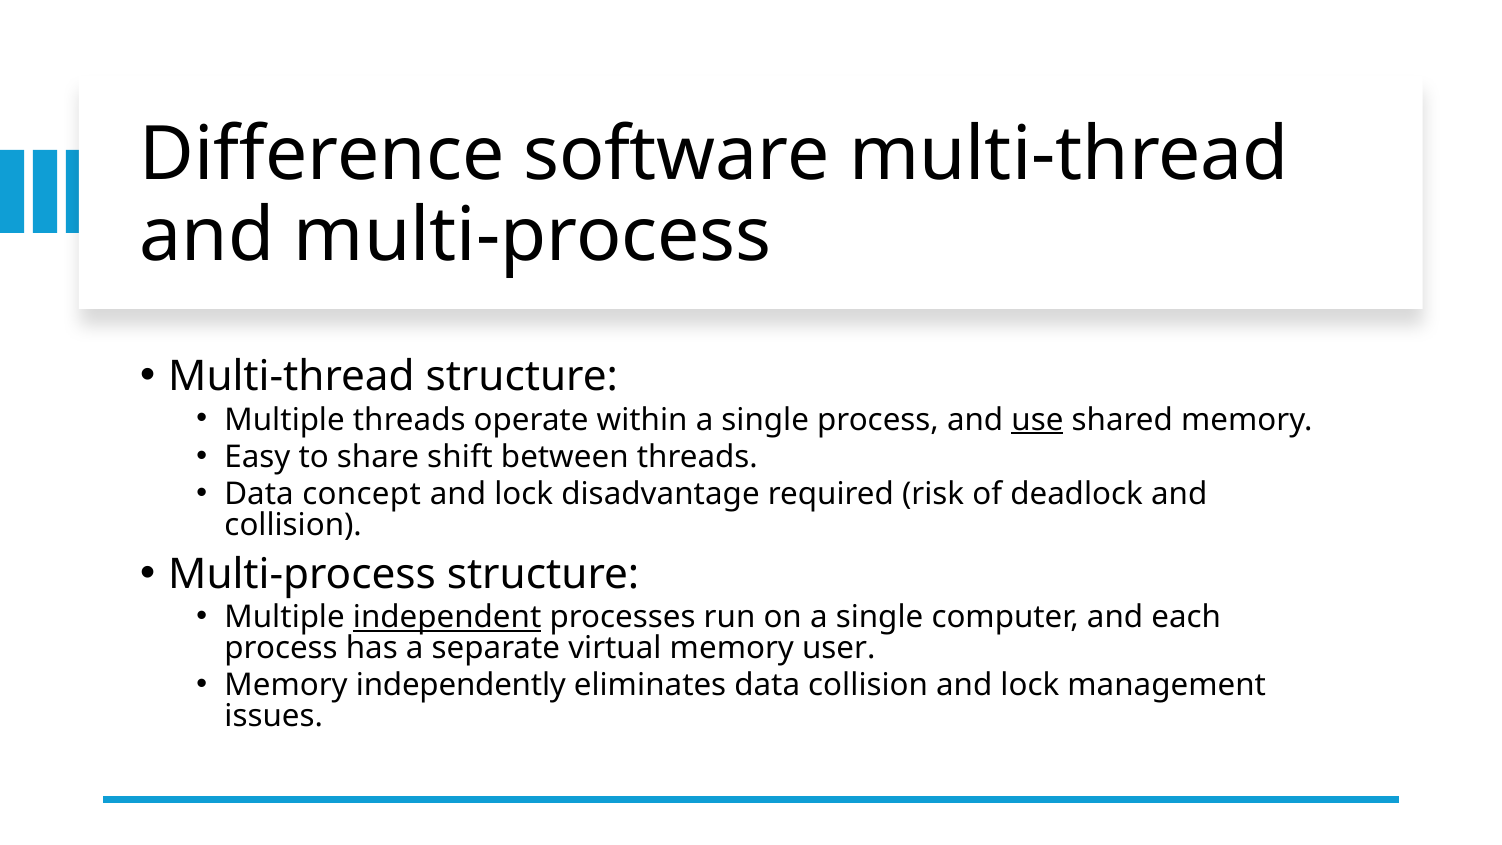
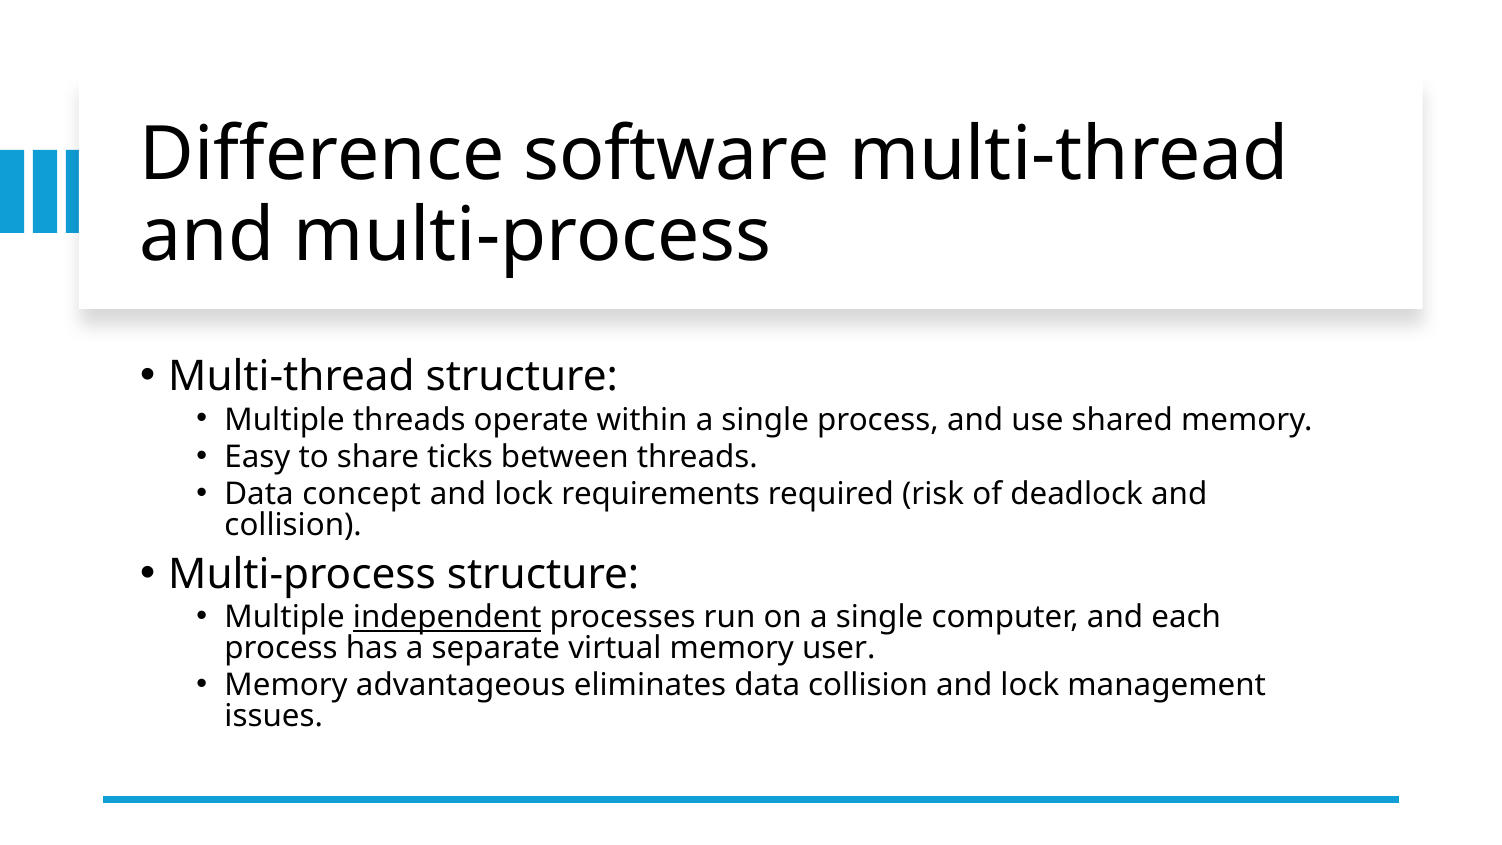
use underline: present -> none (1037, 420)
shift: shift -> ticks (460, 457)
disadvantage: disadvantage -> requirements (661, 495)
independently: independently -> advantageous (461, 685)
